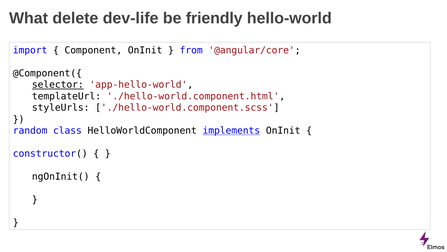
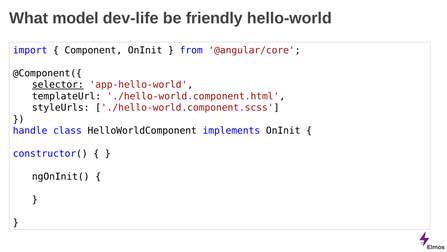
delete: delete -> model (75, 18)
random: random -> handle (30, 131)
implements underline: present -> none (231, 131)
